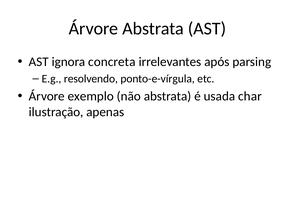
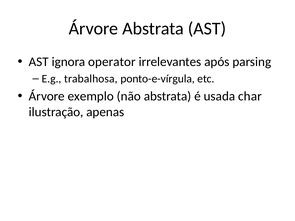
concreta: concreta -> operator (112, 62)
resolvendo: resolvendo -> trabalhosa (91, 79)
